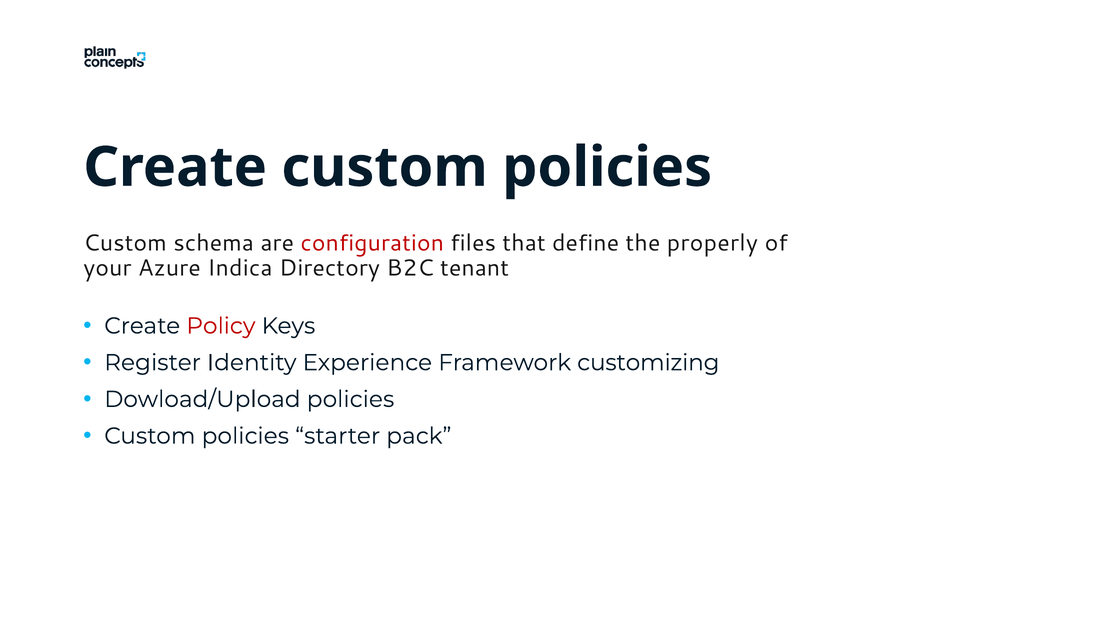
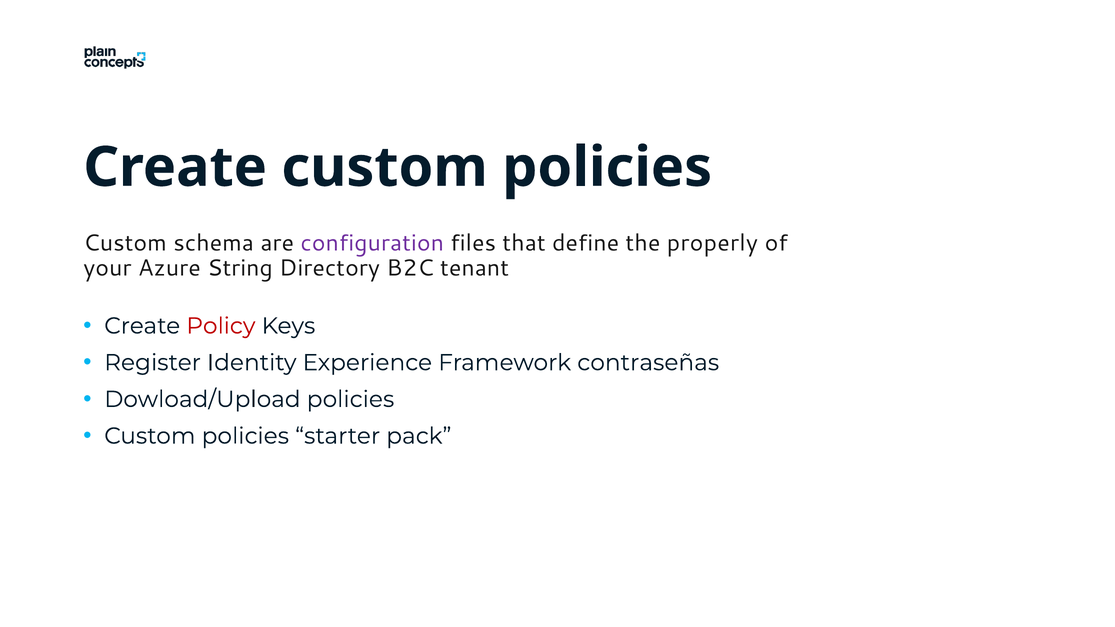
configuration colour: red -> purple (372, 243)
Indica: Indica -> String (240, 268)
customizing: customizing -> contraseñas (648, 363)
